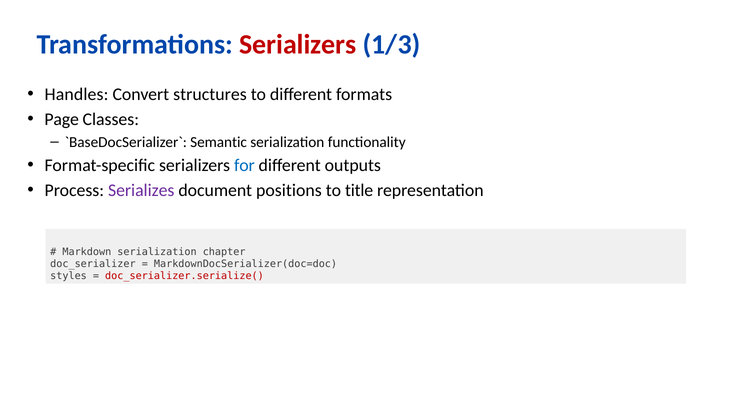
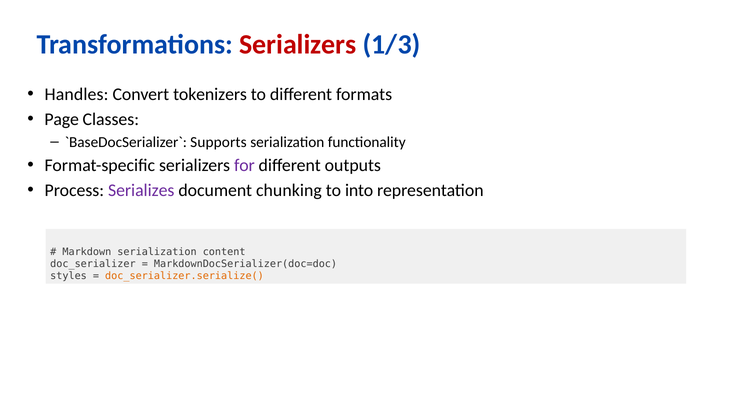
structures: structures -> tokenizers (210, 94)
Semantic: Semantic -> Supports (218, 142)
for colour: blue -> purple (244, 165)
positions: positions -> chunking (289, 190)
title: title -> into (359, 190)
chapter: chapter -> content (224, 252)
doc_serializer.serialize( colour: red -> orange (184, 276)
